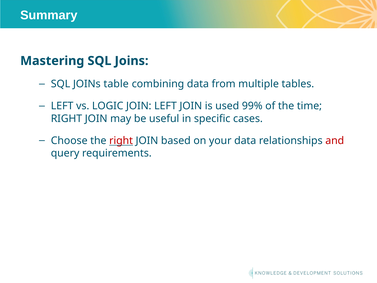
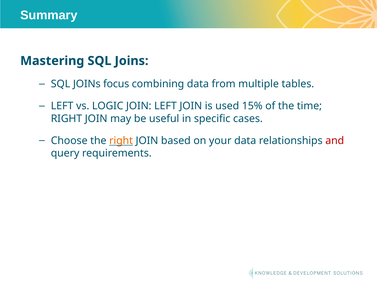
table: table -> focus (116, 84)
99%: 99% -> 15% (252, 106)
right colour: red -> orange (121, 140)
